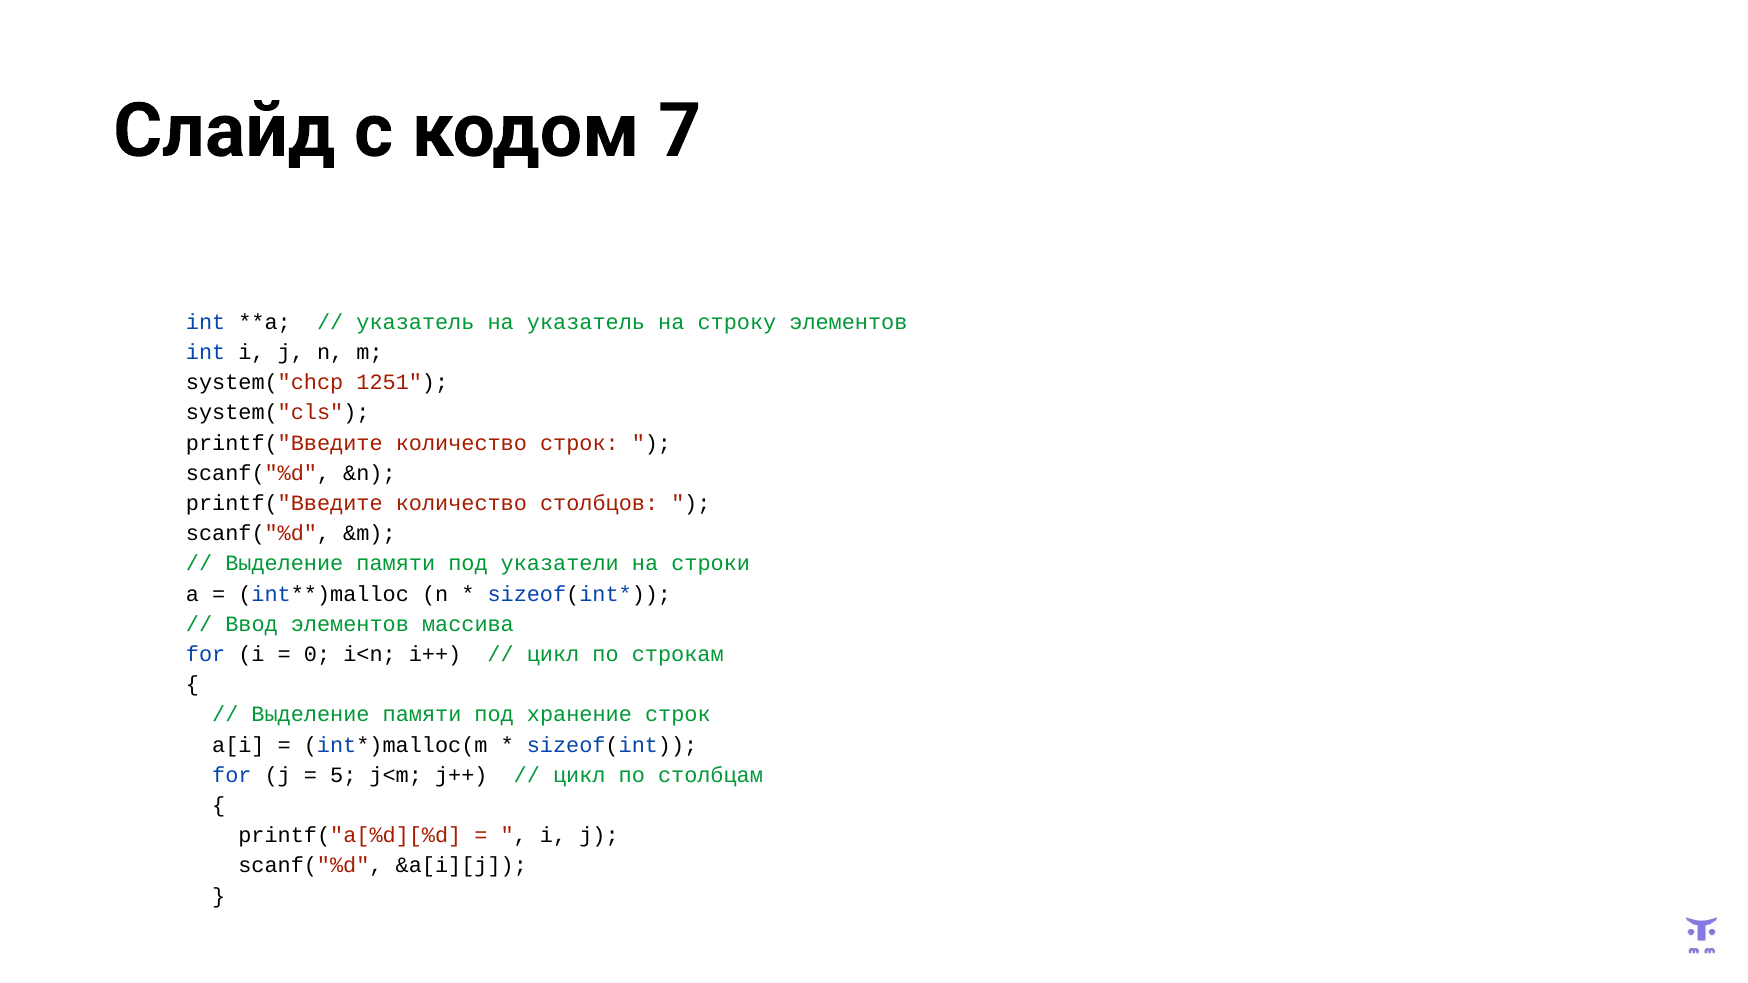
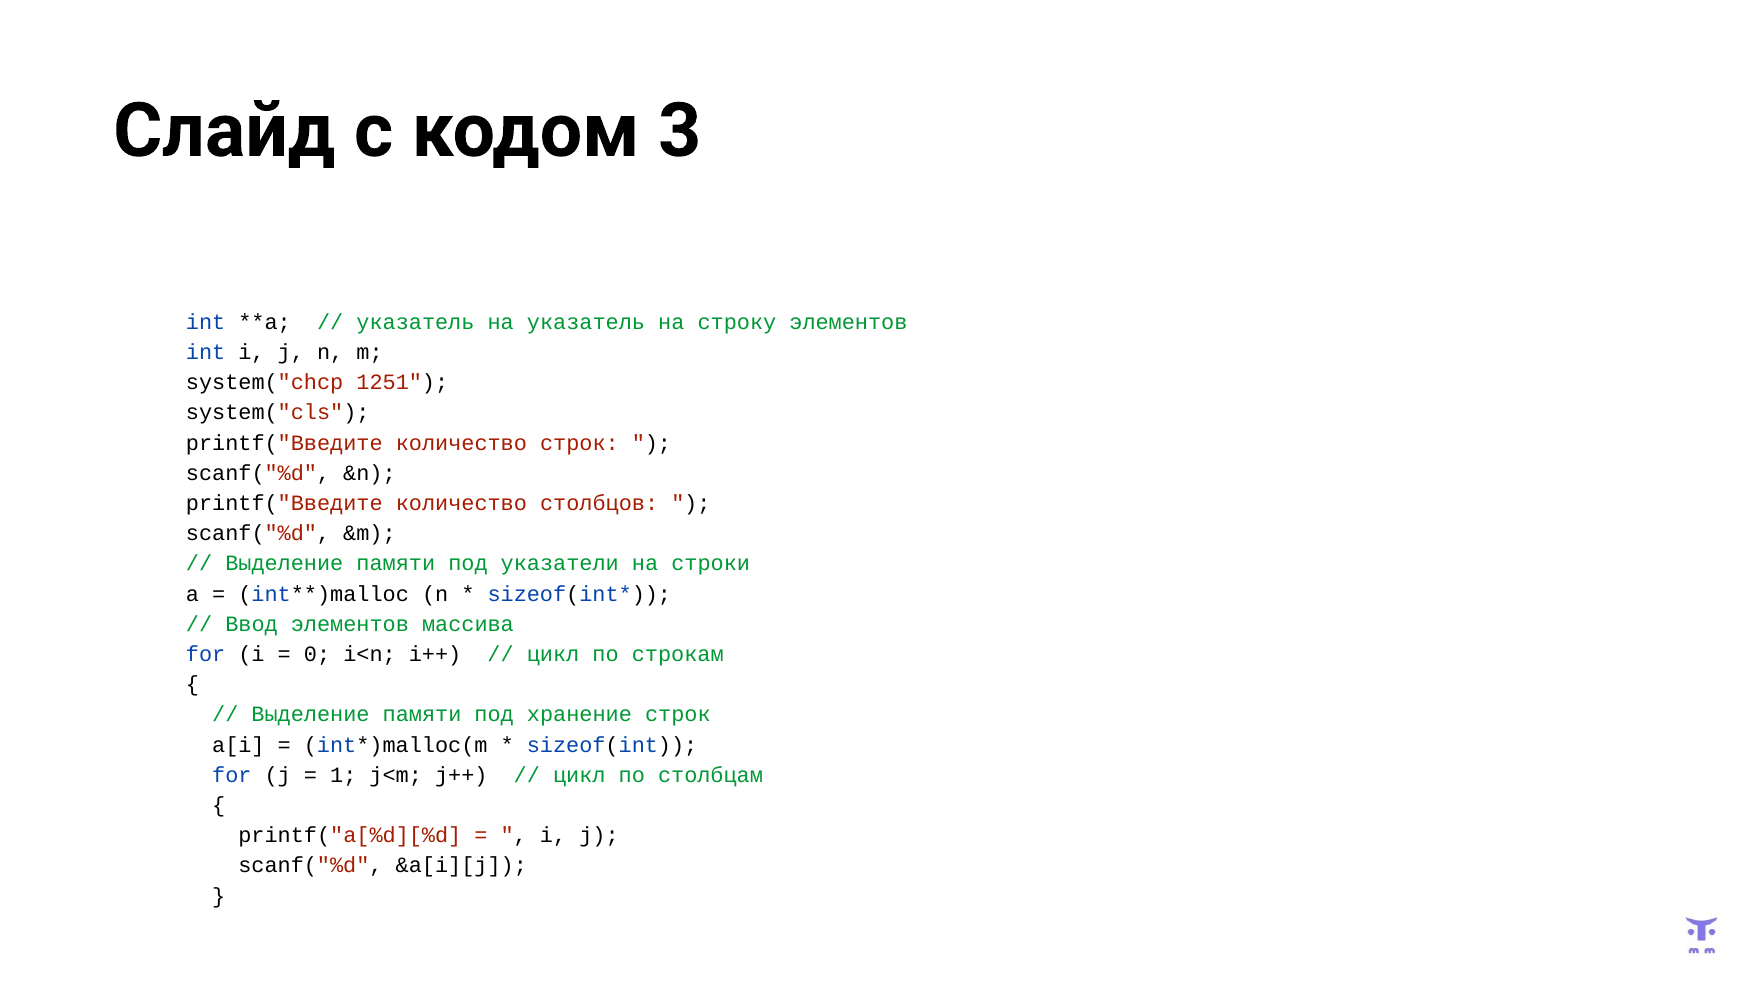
7: 7 -> 3 (680, 131)
5: 5 -> 1 (343, 775)
